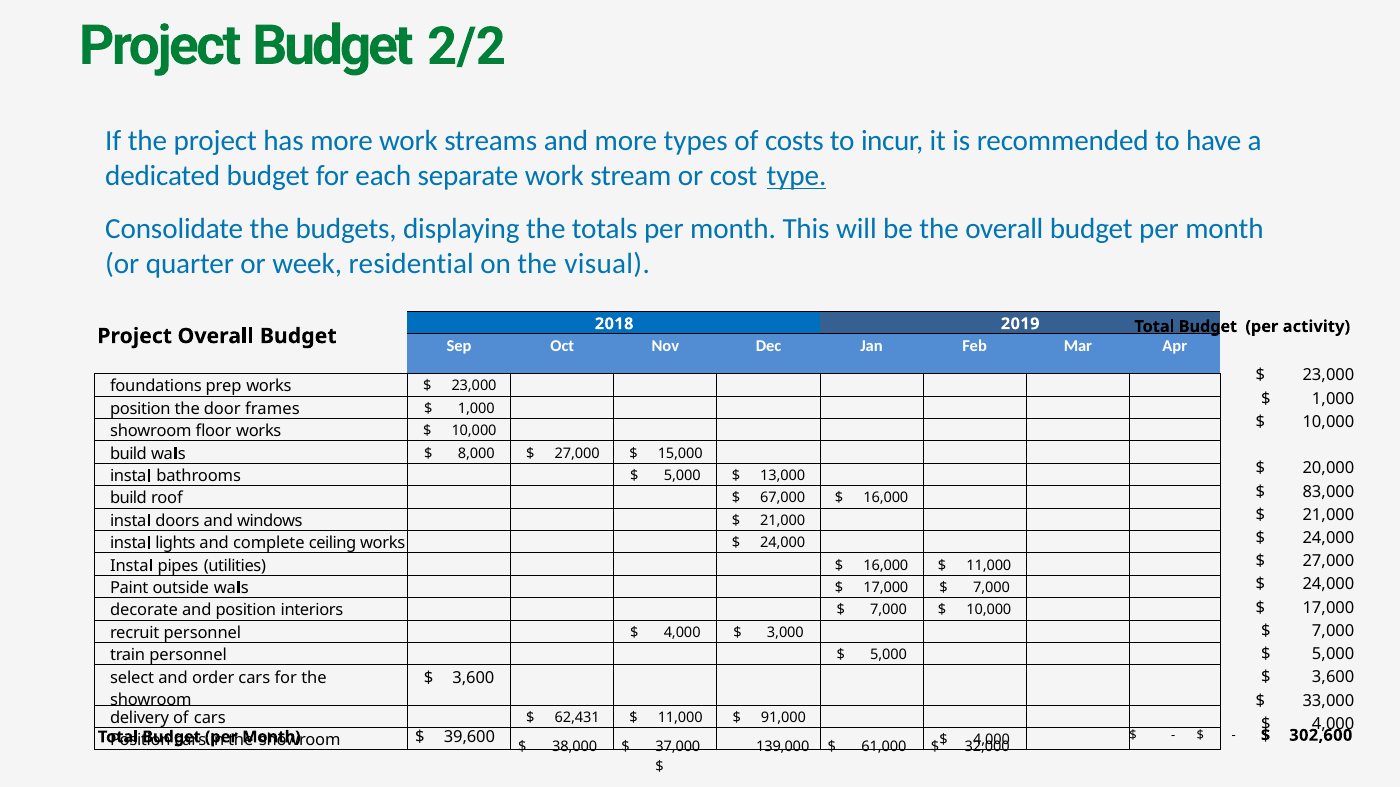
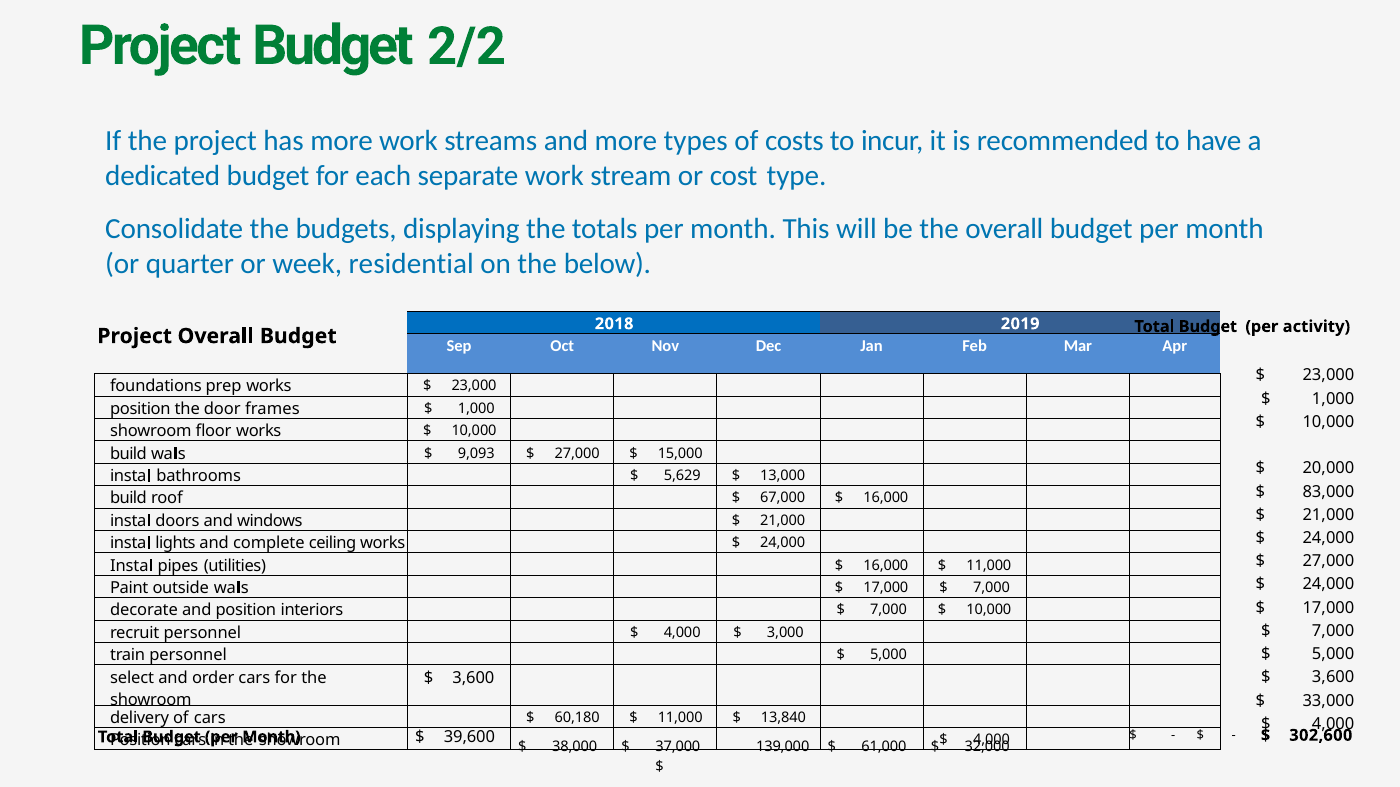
type underline: present -> none (796, 176)
visual: visual -> below (607, 264)
8,000: 8,000 -> 9,093 (476, 454)
5,000: 5,000 -> 5,629 (682, 476)
62,431: 62,431 -> 60,180 (577, 718)
91,000: 91,000 -> 13,840 (783, 718)
